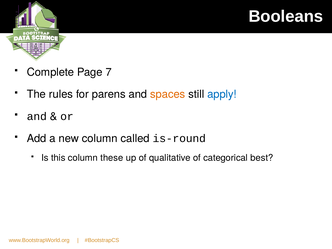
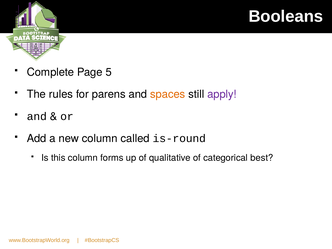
7: 7 -> 5 (109, 72)
apply colour: blue -> purple (222, 94)
these: these -> forms (112, 158)
